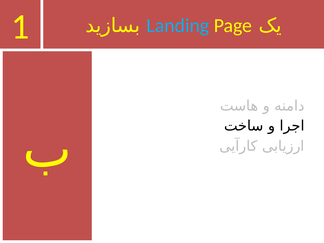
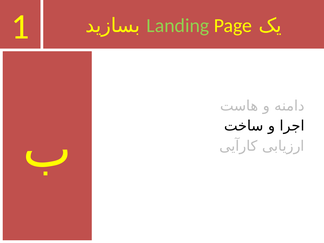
Landing colour: light blue -> light green (178, 26)
